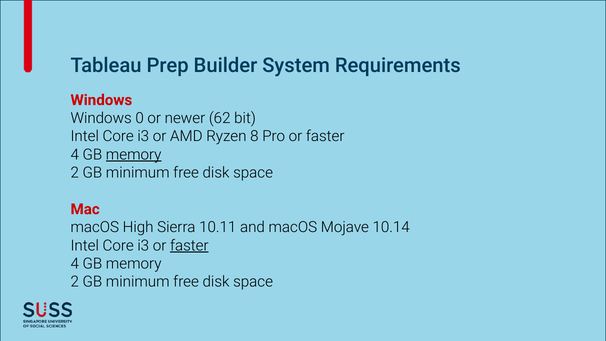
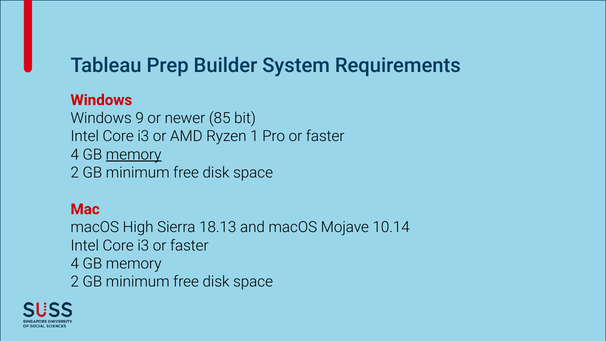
0: 0 -> 9 (140, 118)
62: 62 -> 85 (220, 118)
8: 8 -> 1 (254, 136)
10.11: 10.11 -> 18.13 (218, 227)
faster underline: present -> none (189, 245)
